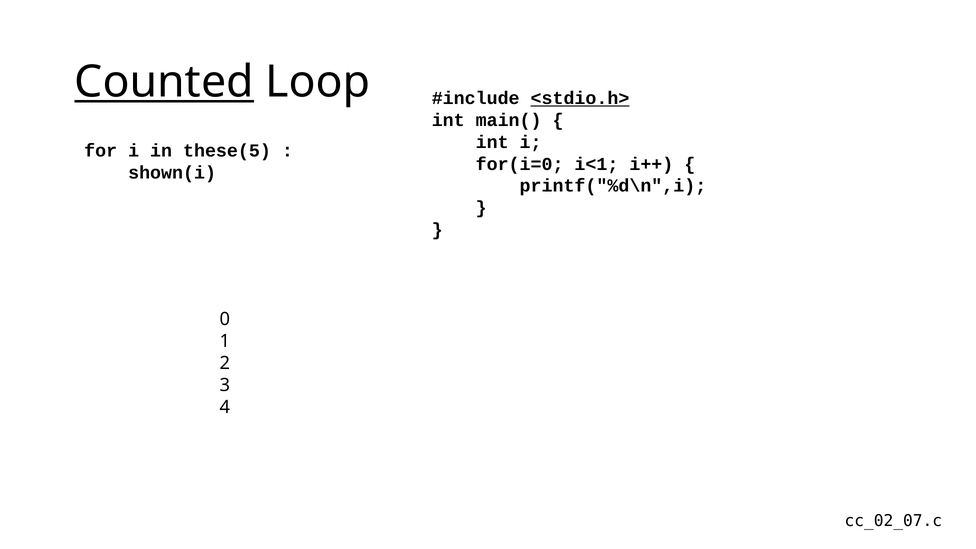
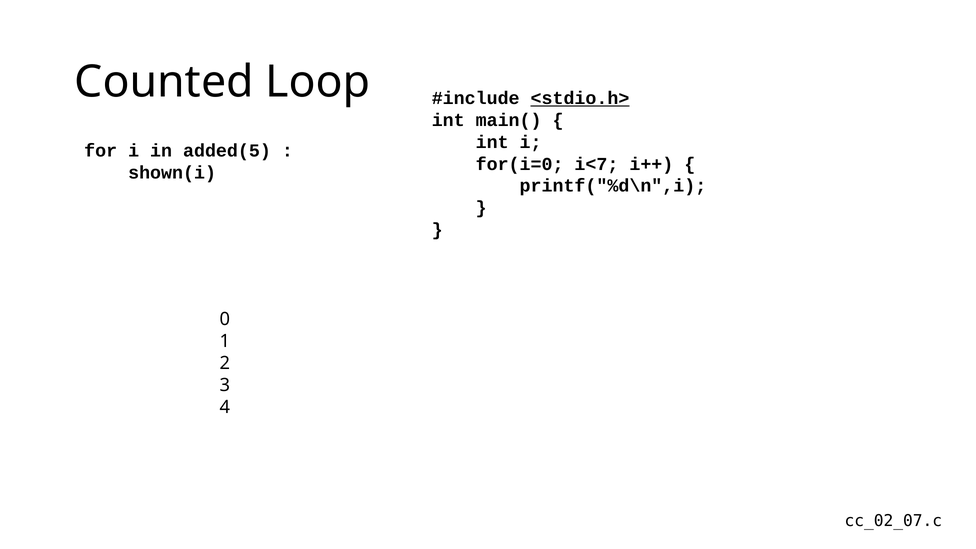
Counted underline: present -> none (164, 82)
these(5: these(5 -> added(5 (227, 151)
i<1: i<1 -> i<7 (596, 164)
